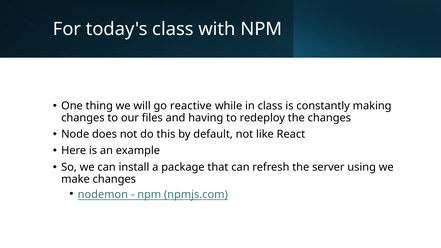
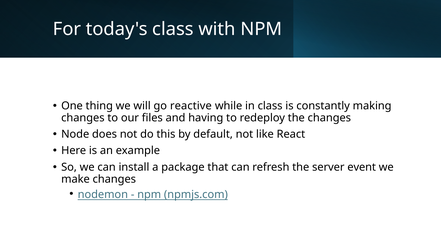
using: using -> event (362, 167)
